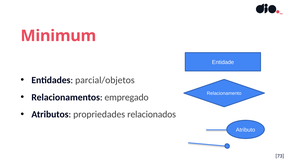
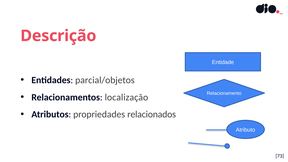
Minimum: Minimum -> Descrição (58, 36)
empregado: empregado -> localização (126, 97)
